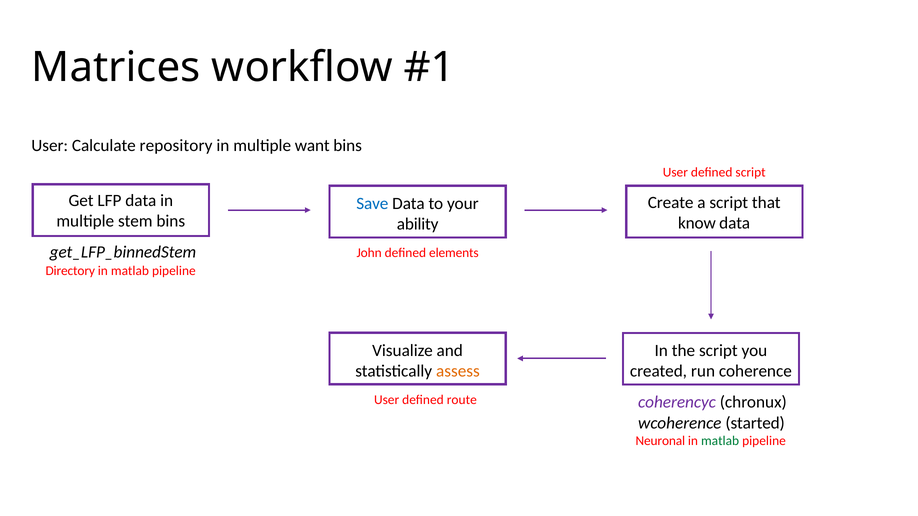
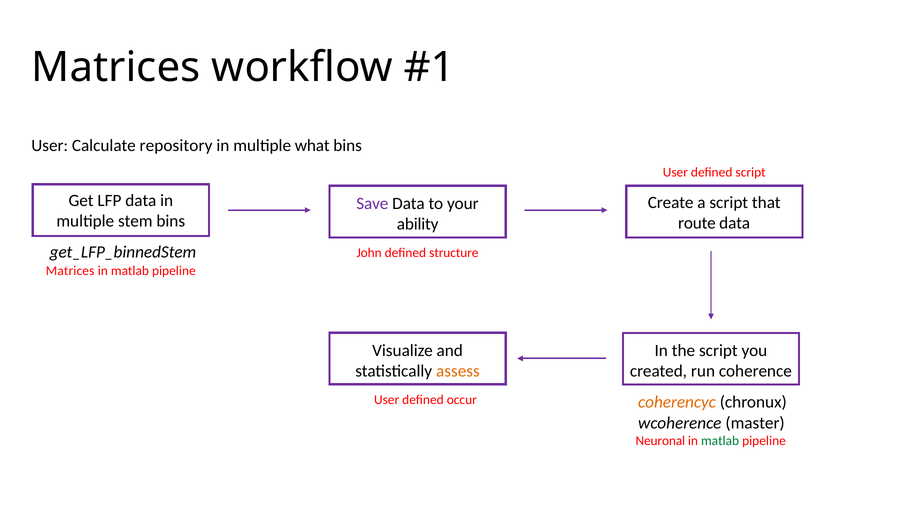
want: want -> what (312, 145)
Save colour: blue -> purple (372, 204)
know: know -> route (697, 223)
elements: elements -> structure (454, 253)
Directory: Directory -> Matrices (70, 271)
route: route -> occur (462, 400)
coherencyc colour: purple -> orange (677, 402)
started: started -> master (755, 423)
